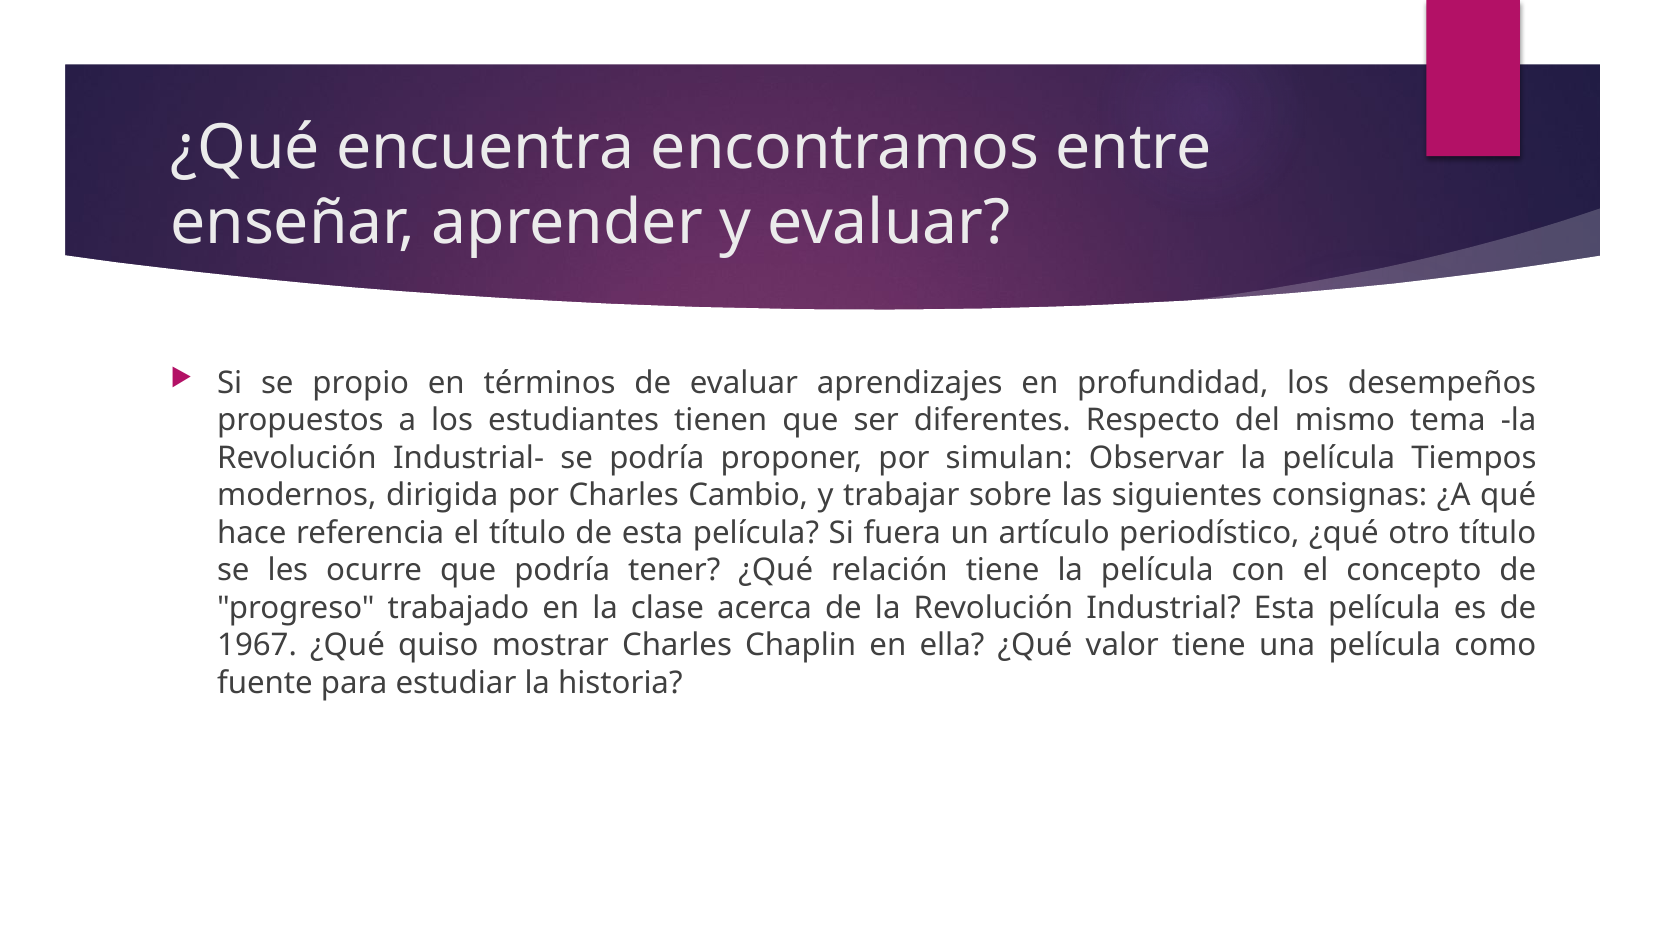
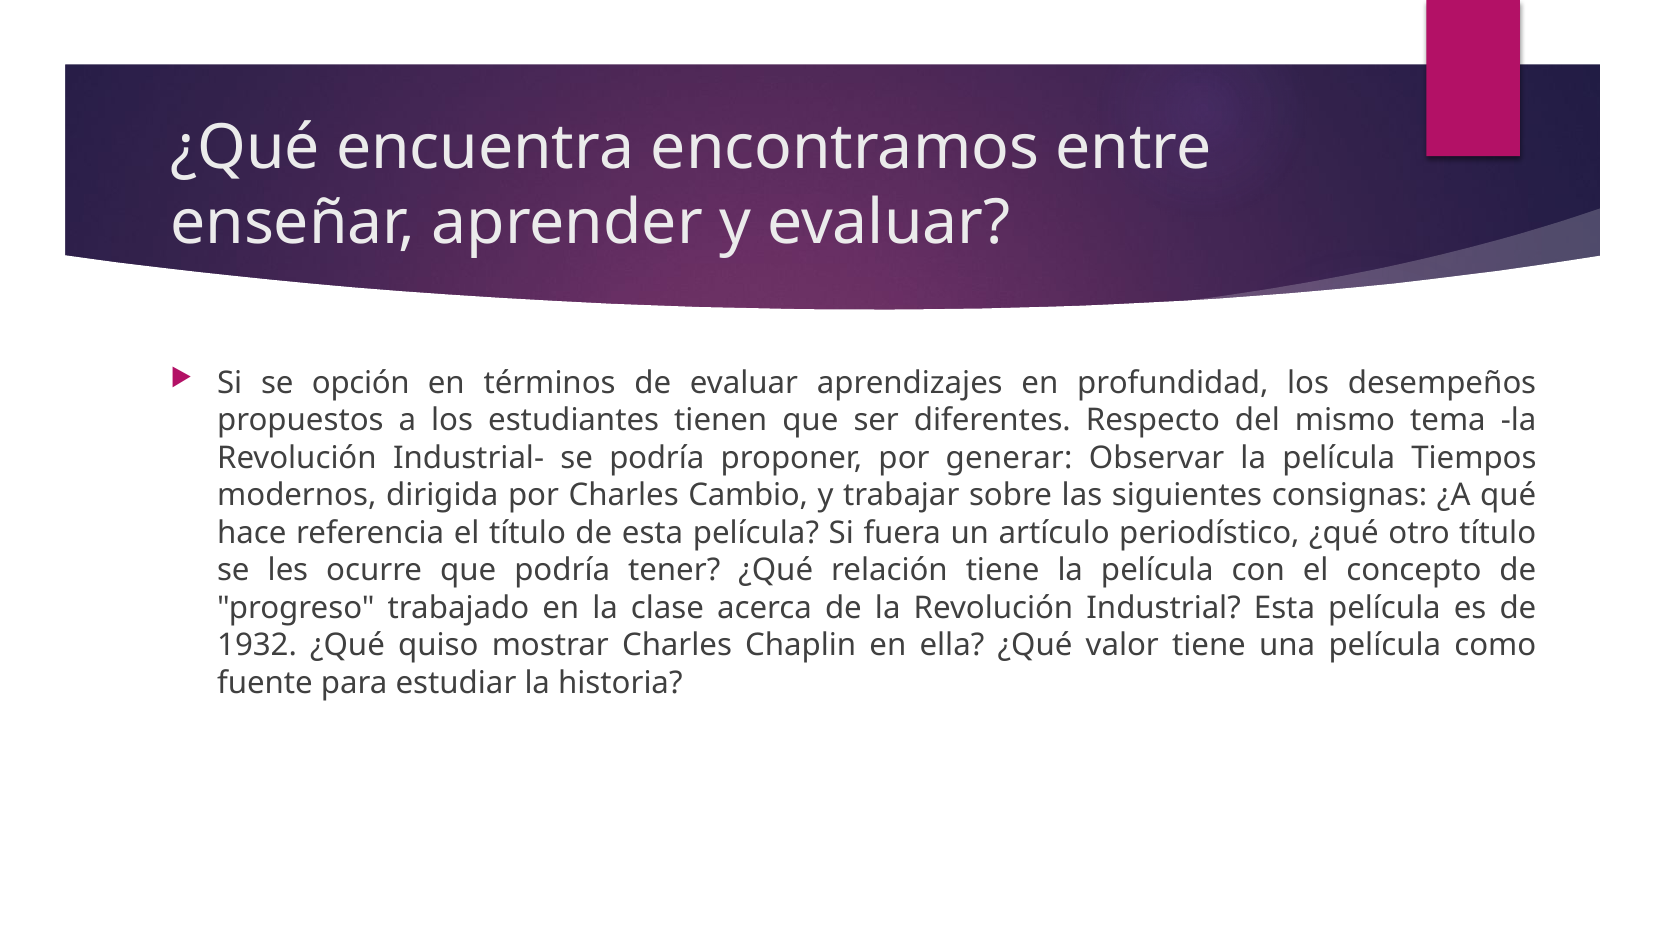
propio: propio -> opción (361, 383)
simulan: simulan -> generar (1009, 458)
1967: 1967 -> 1932 (257, 645)
